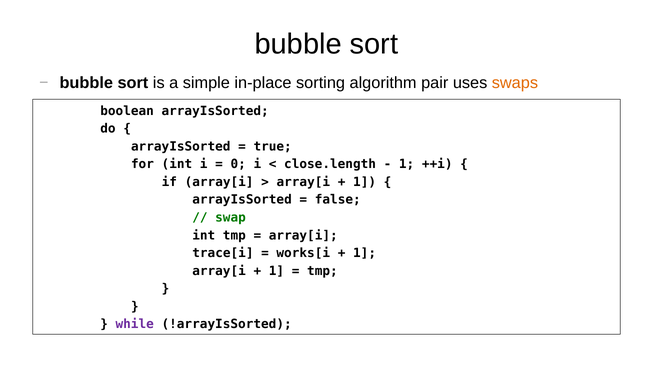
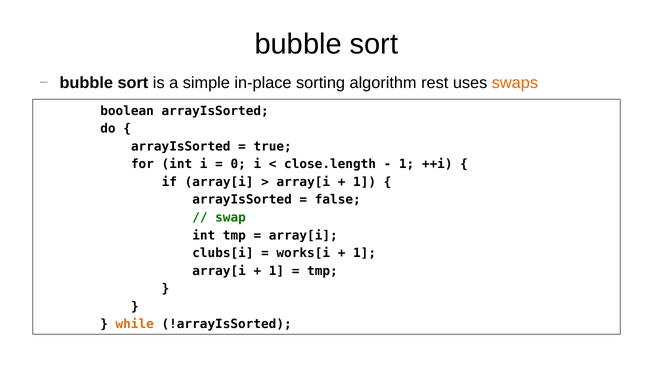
pair: pair -> rest (435, 83)
trace[i: trace[i -> clubs[i (223, 253)
while colour: purple -> orange (135, 325)
